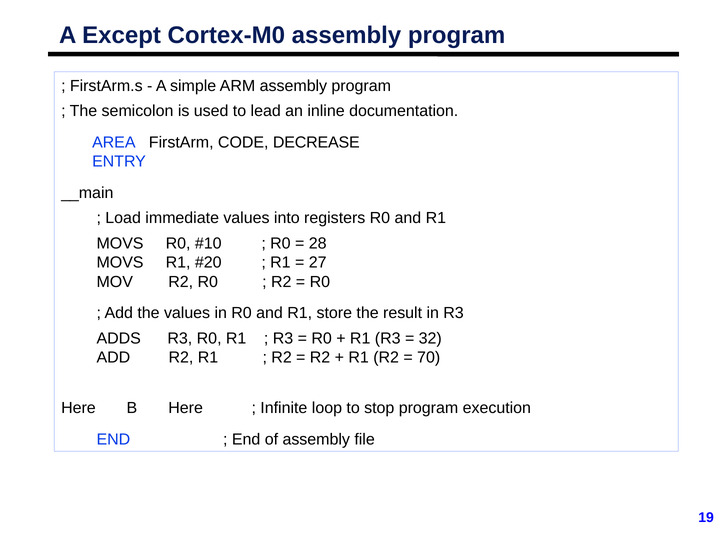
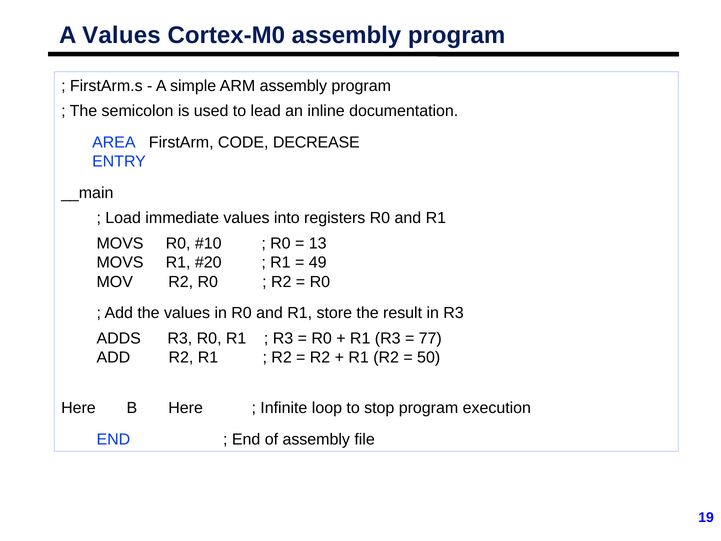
A Except: Except -> Values (121, 35)
28: 28 -> 13 (318, 243)
27: 27 -> 49 (318, 263)
32: 32 -> 77 (430, 338)
70: 70 -> 50 (429, 357)
